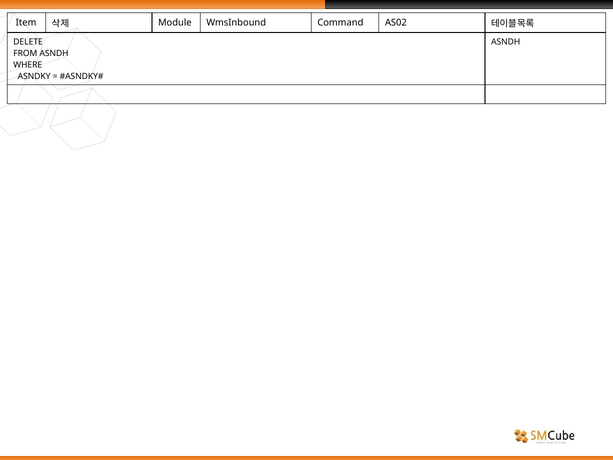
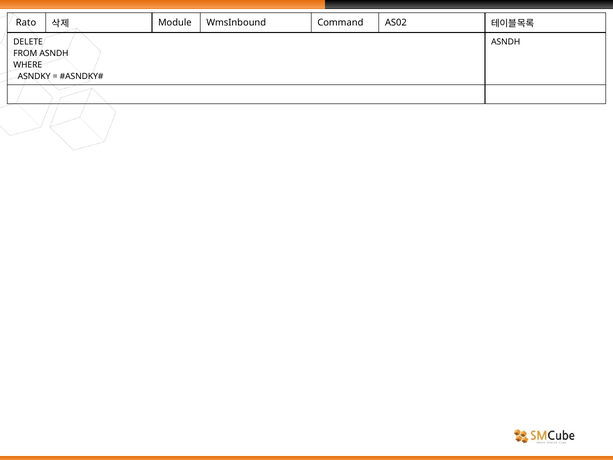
Item: Item -> Rato (26, 23)
